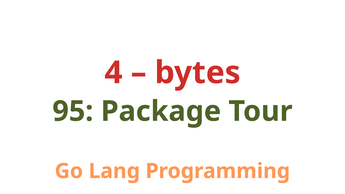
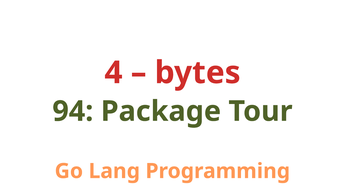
95: 95 -> 94 (73, 111)
